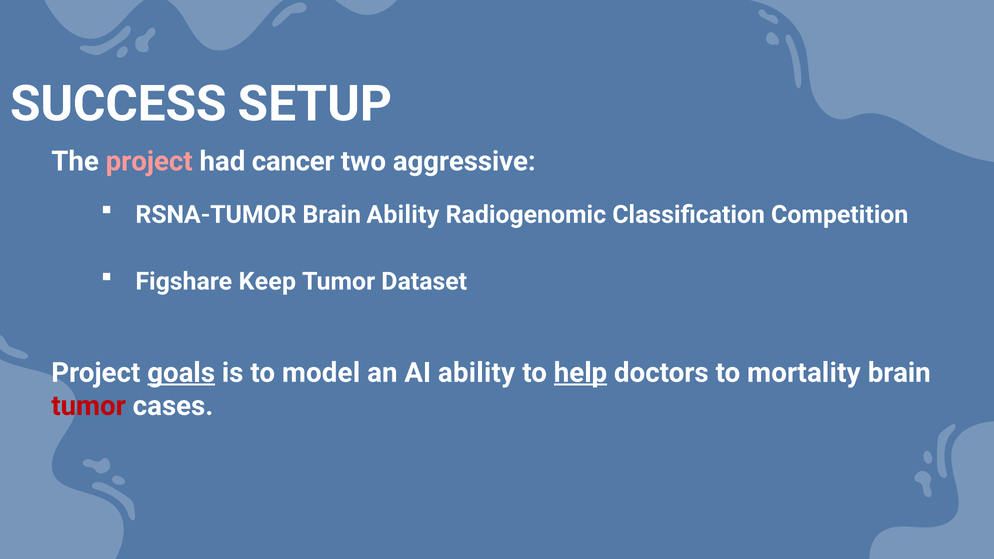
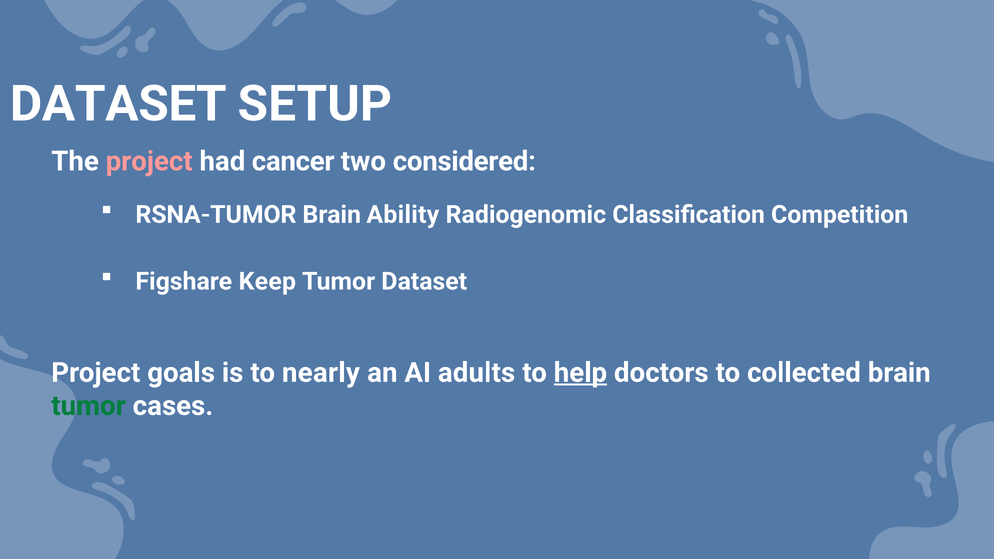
SUCCESS: SUCCESS -> DATASET (118, 104)
aggressive: aggressive -> considered (464, 161)
goals underline: present -> none (181, 373)
model: model -> nearly (321, 373)
AI ability: ability -> adults (477, 373)
mortality: mortality -> collected (804, 373)
tumor colour: red -> green (89, 406)
